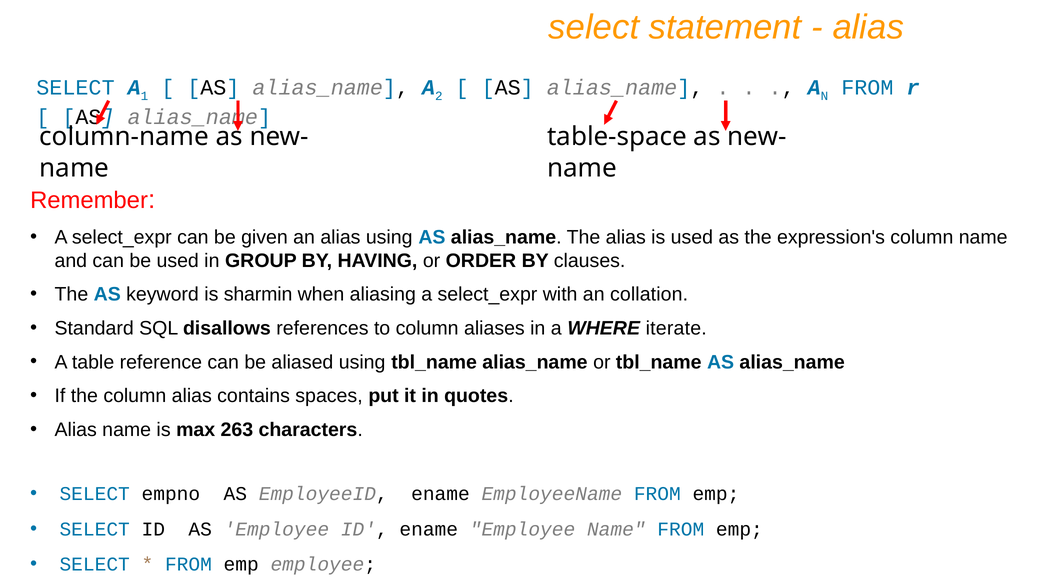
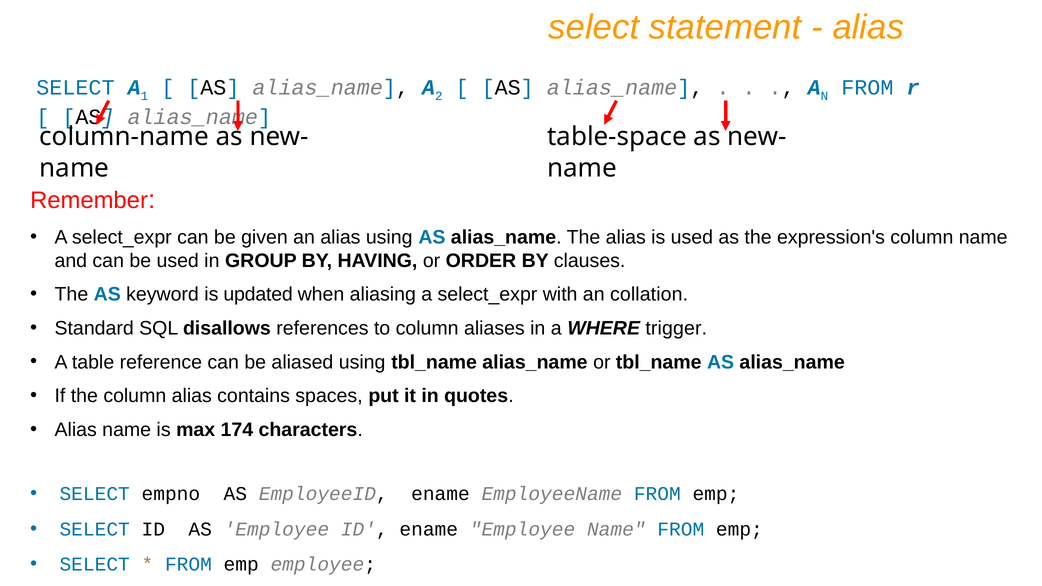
sharmin: sharmin -> updated (258, 294)
iterate: iterate -> trigger (676, 328)
263: 263 -> 174 (237, 430)
